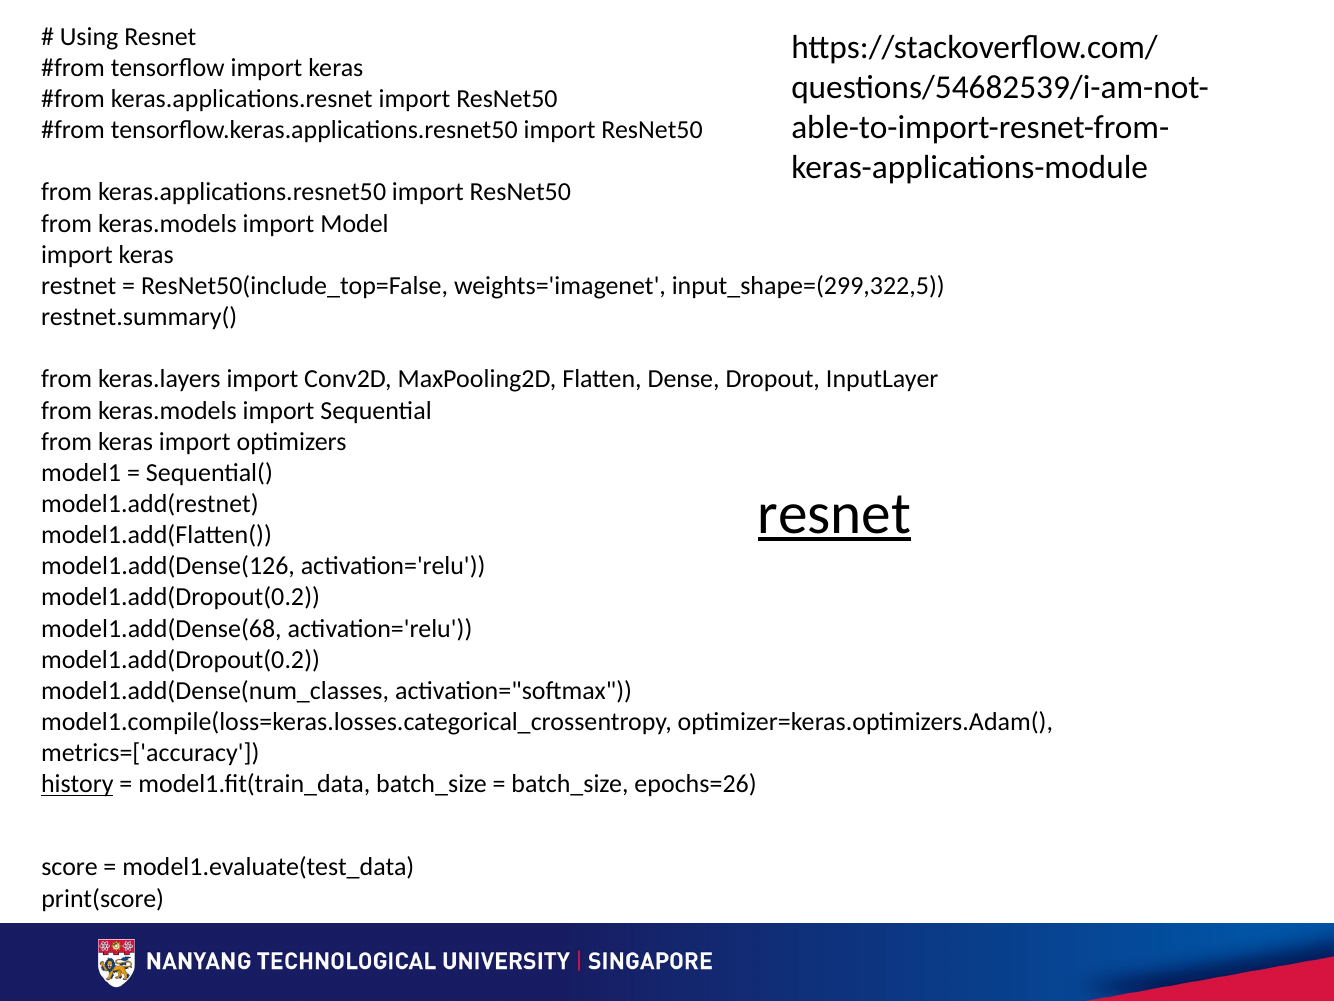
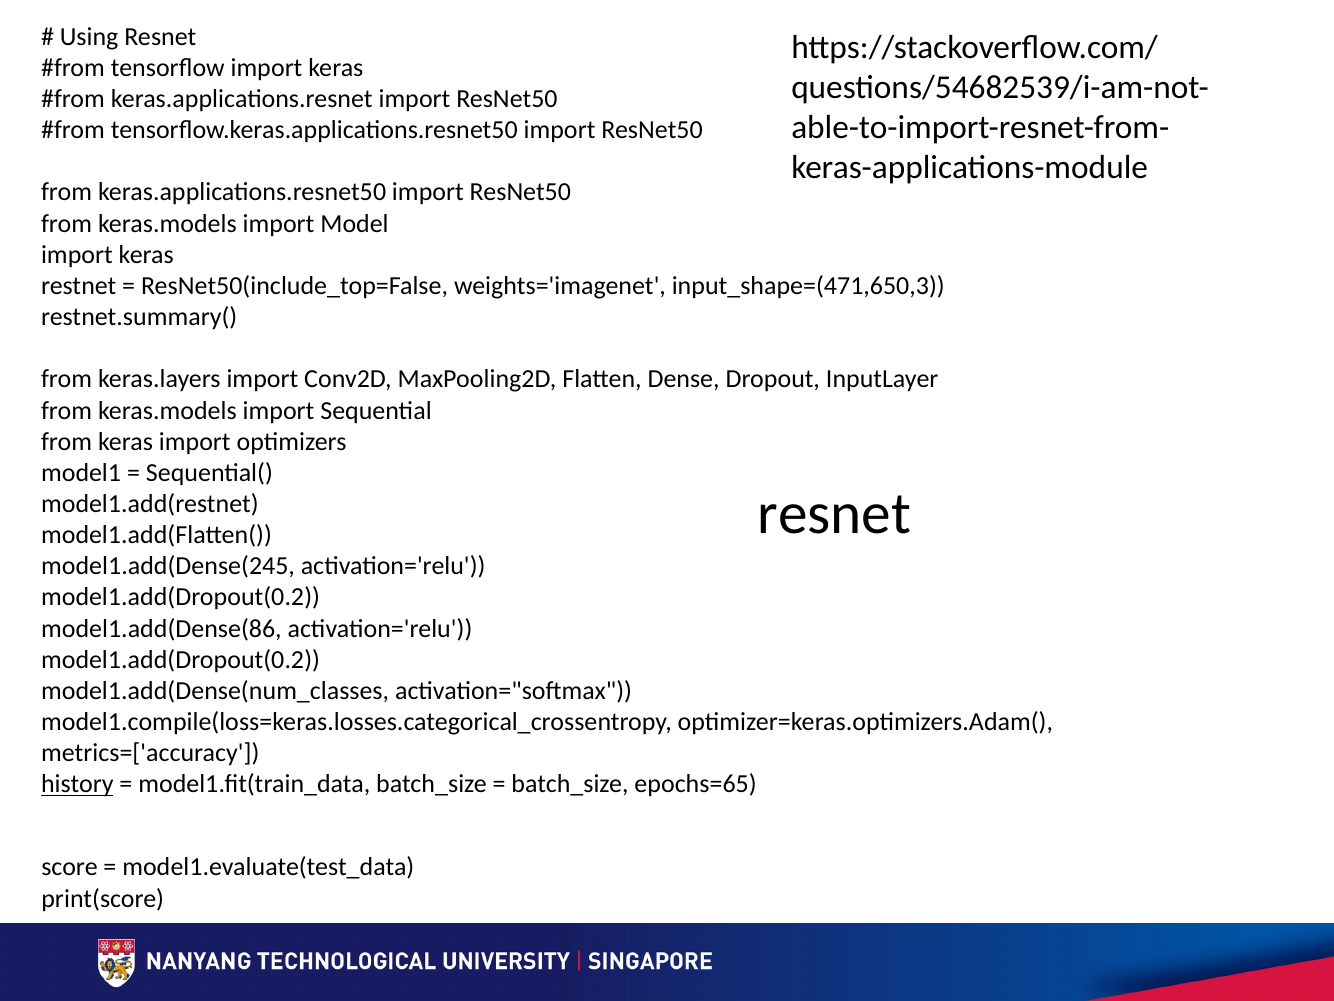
input_shape=(299,322,5: input_shape=(299,322,5 -> input_shape=(471,650,3 (808, 286)
resnet underline: present -> none (834, 513)
model1.add(Dense(126: model1.add(Dense(126 -> model1.add(Dense(245 (168, 566)
model1.add(Dense(68: model1.add(Dense(68 -> model1.add(Dense(86 (161, 628)
epochs=26: epochs=26 -> epochs=65 (696, 784)
